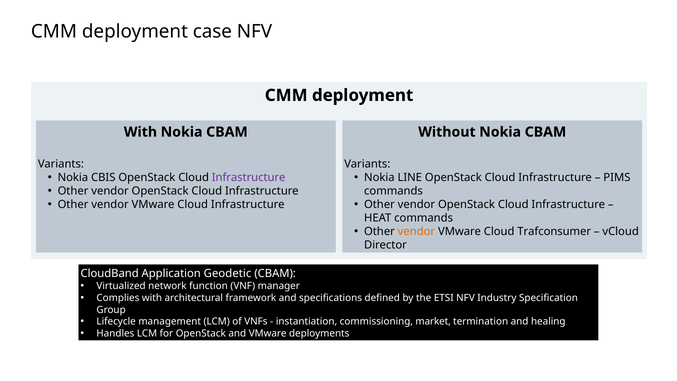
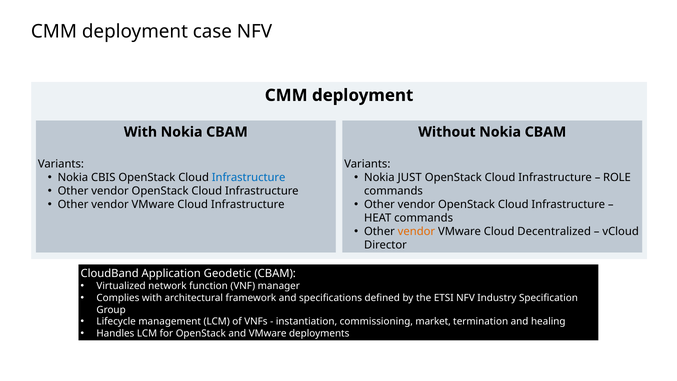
Infrastructure colour: purple -> blue (249, 177)
LINE: LINE -> JUST (410, 177)
PIMS: PIMS -> ROLE (617, 177)
Trafconsumer: Trafconsumer -> Decentralized (554, 232)
